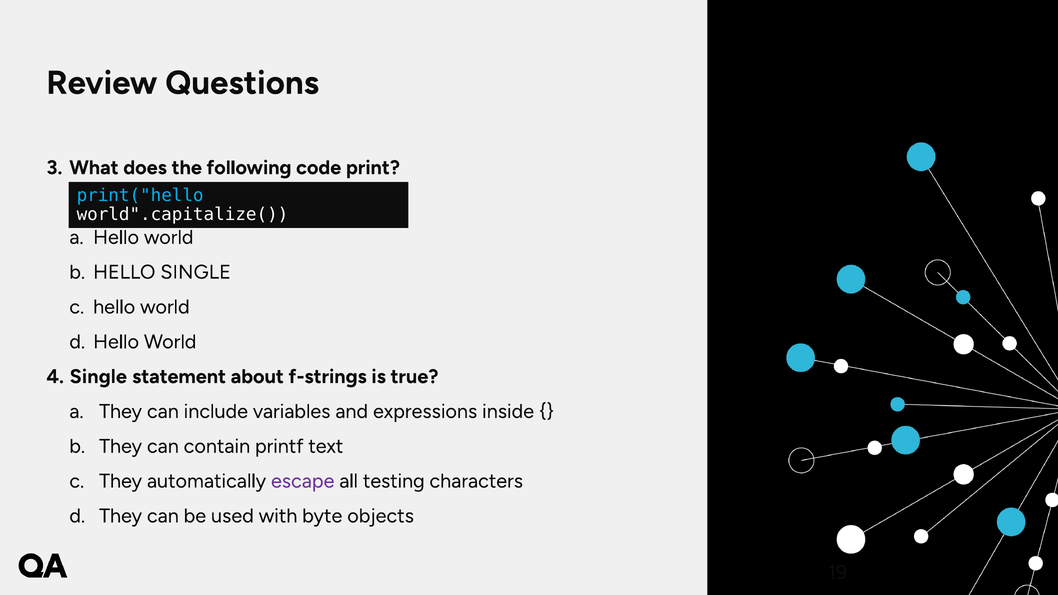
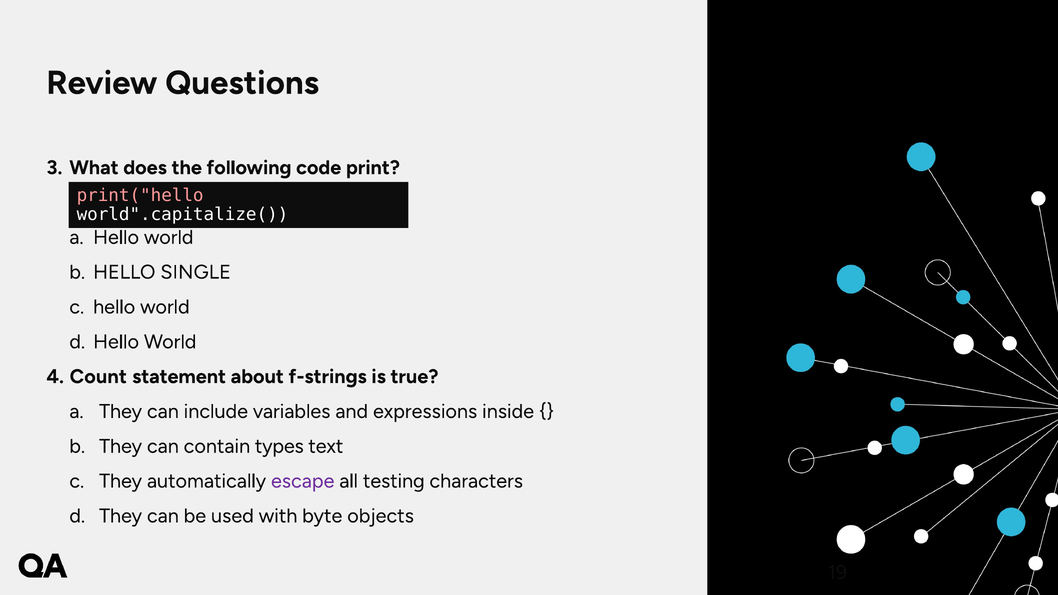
print("hello colour: light blue -> pink (140, 195)
Single: Single -> Count (98, 377)
printf: printf -> types (279, 446)
